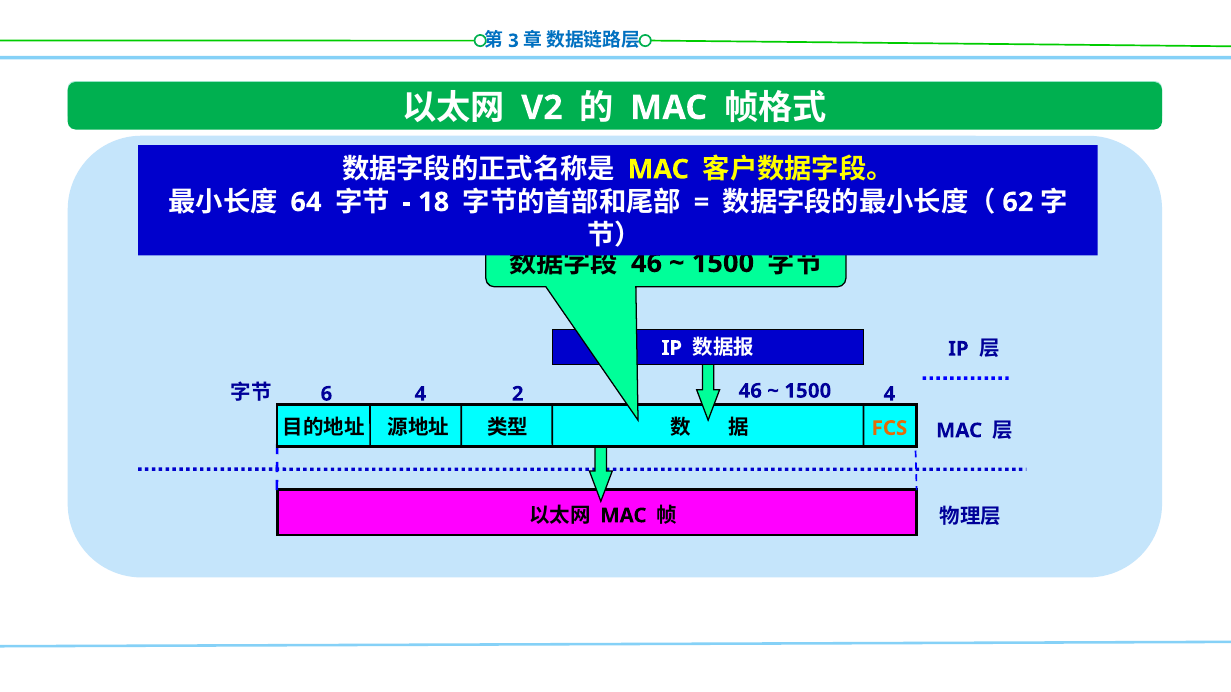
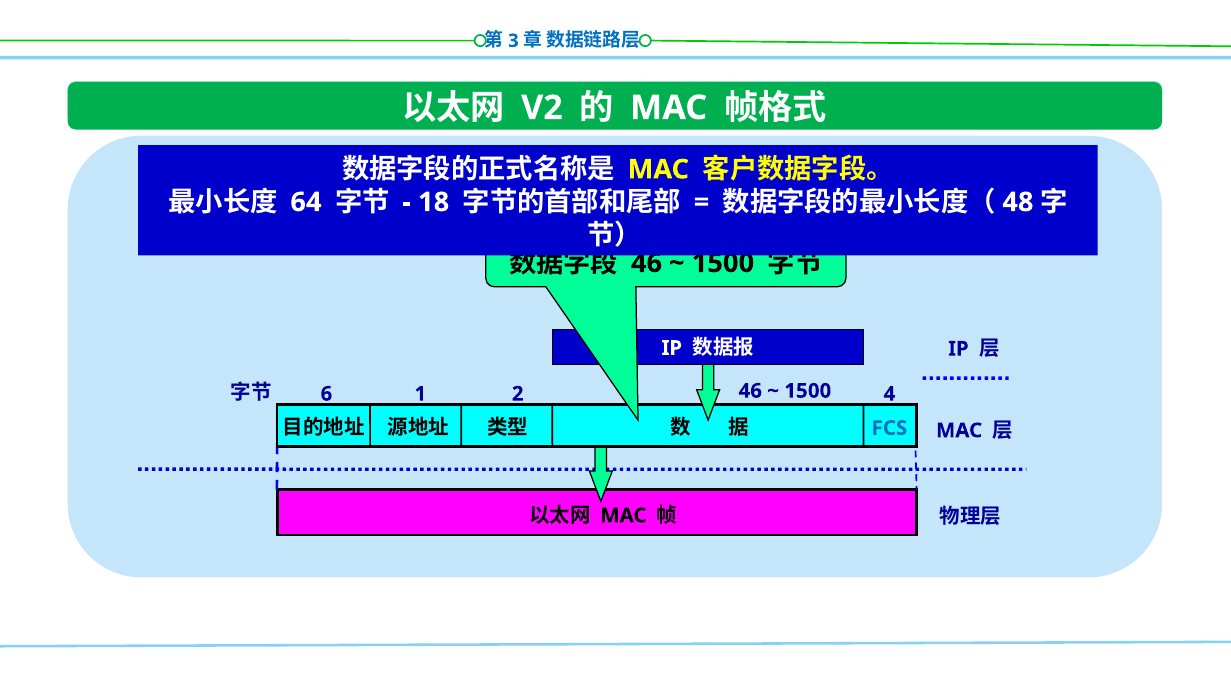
62: 62 -> 48 (1018, 202)
6 4: 4 -> 1 (420, 394)
FCS colour: orange -> blue (889, 428)
